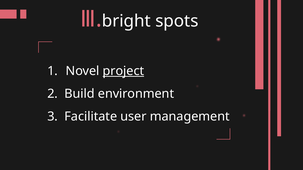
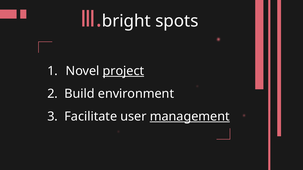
management underline: none -> present (190, 117)
